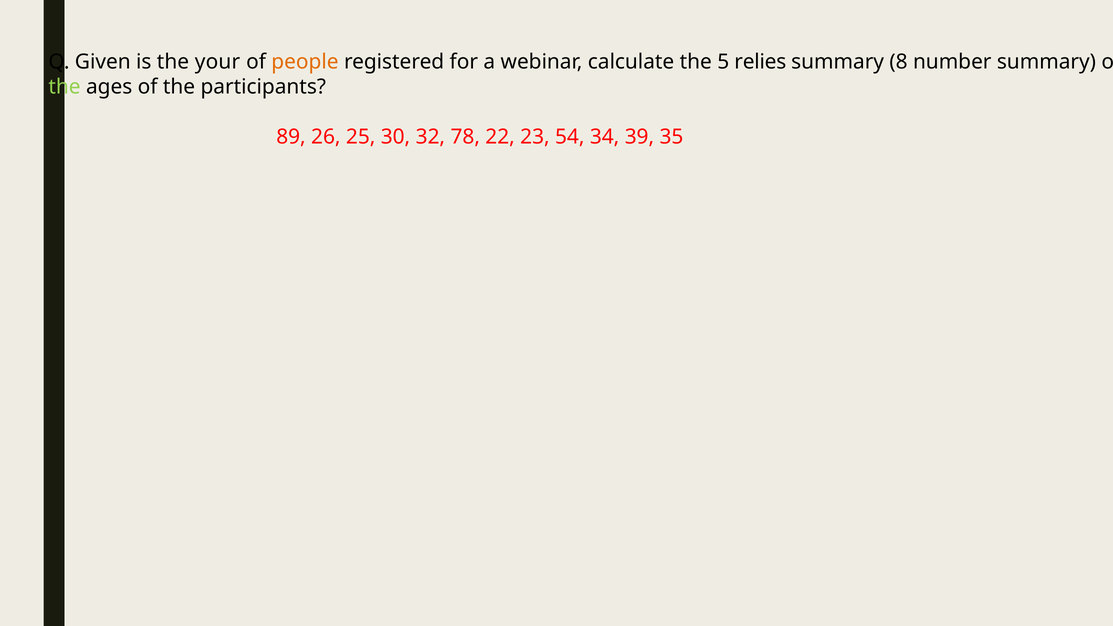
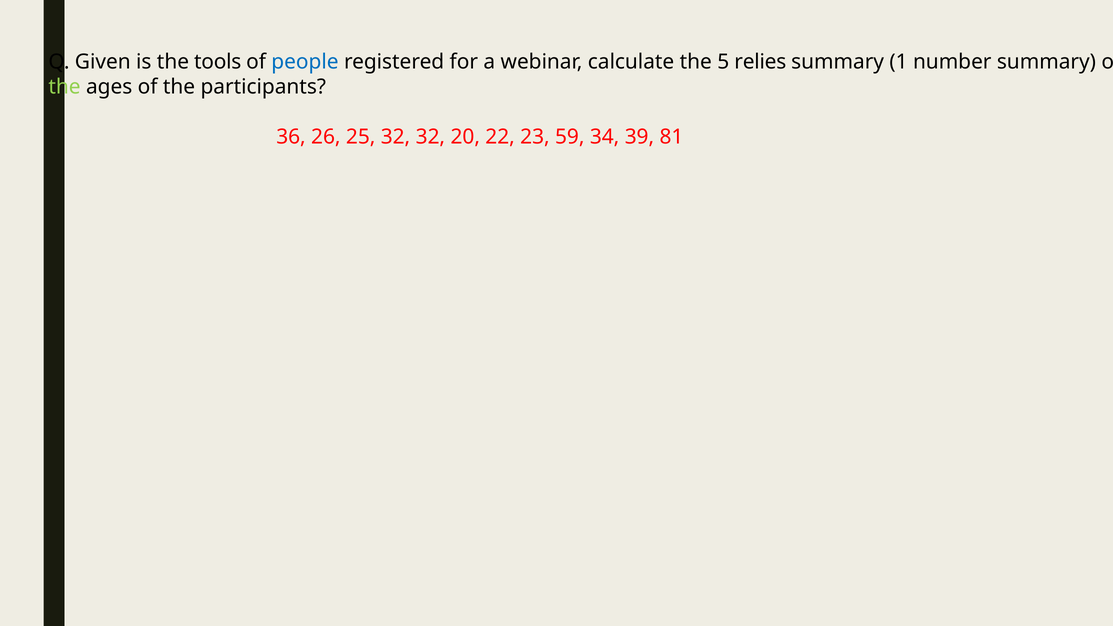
your: your -> tools (218, 62)
people colour: orange -> blue (305, 62)
8: 8 -> 1 (899, 62)
89: 89 -> 36 (291, 137)
25 30: 30 -> 32 (396, 137)
78: 78 -> 20 (465, 137)
54: 54 -> 59 (570, 137)
35: 35 -> 81 (671, 137)
